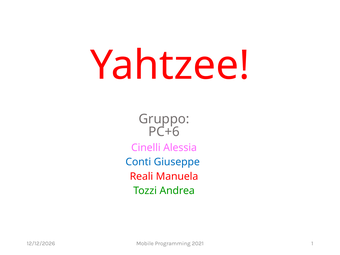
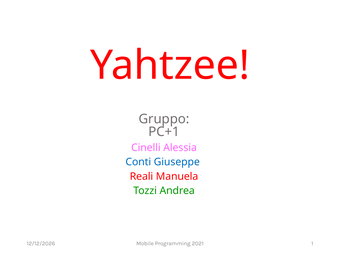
PC+6: PC+6 -> PC+1 (164, 132)
